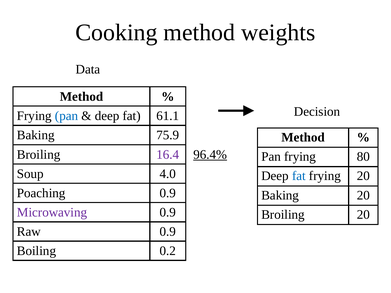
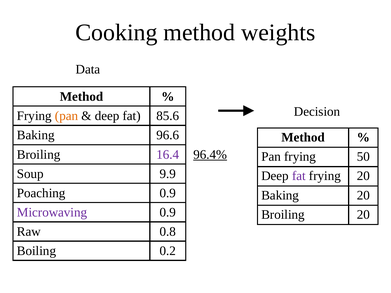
pan colour: blue -> orange (67, 116)
61.1: 61.1 -> 85.6 (168, 116)
75.9: 75.9 -> 96.6 (168, 135)
80: 80 -> 50 (363, 157)
4.0: 4.0 -> 9.9 (168, 174)
fat colour: blue -> purple (299, 176)
Raw 0.9: 0.9 -> 0.8 (168, 232)
